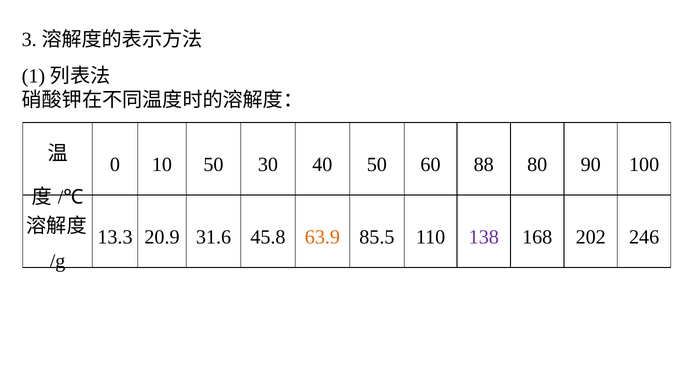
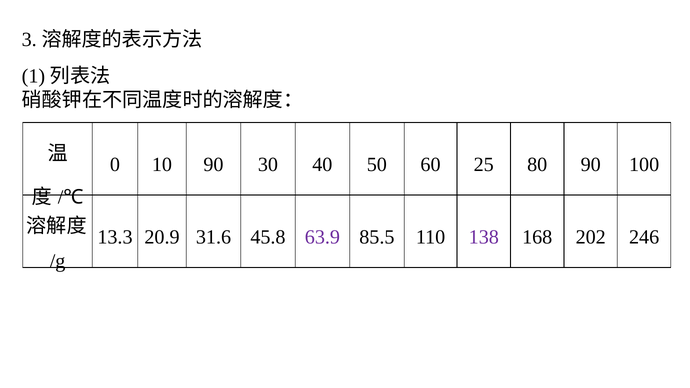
10 50: 50 -> 90 (214, 165)
88: 88 -> 25 (484, 165)
63.9 colour: orange -> purple (322, 237)
